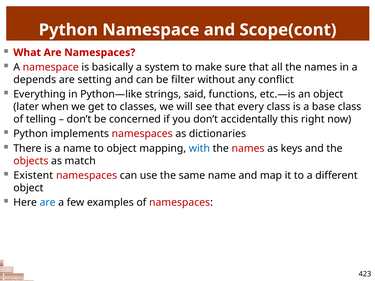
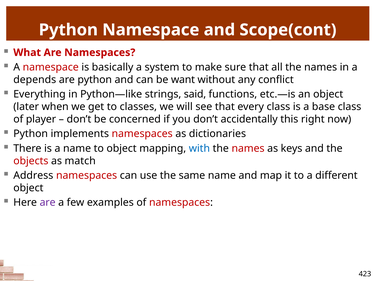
are setting: setting -> python (95, 80)
filter: filter -> want (183, 80)
telling: telling -> player (41, 119)
Existent: Existent -> Address (33, 176)
are colour: blue -> purple (48, 203)
